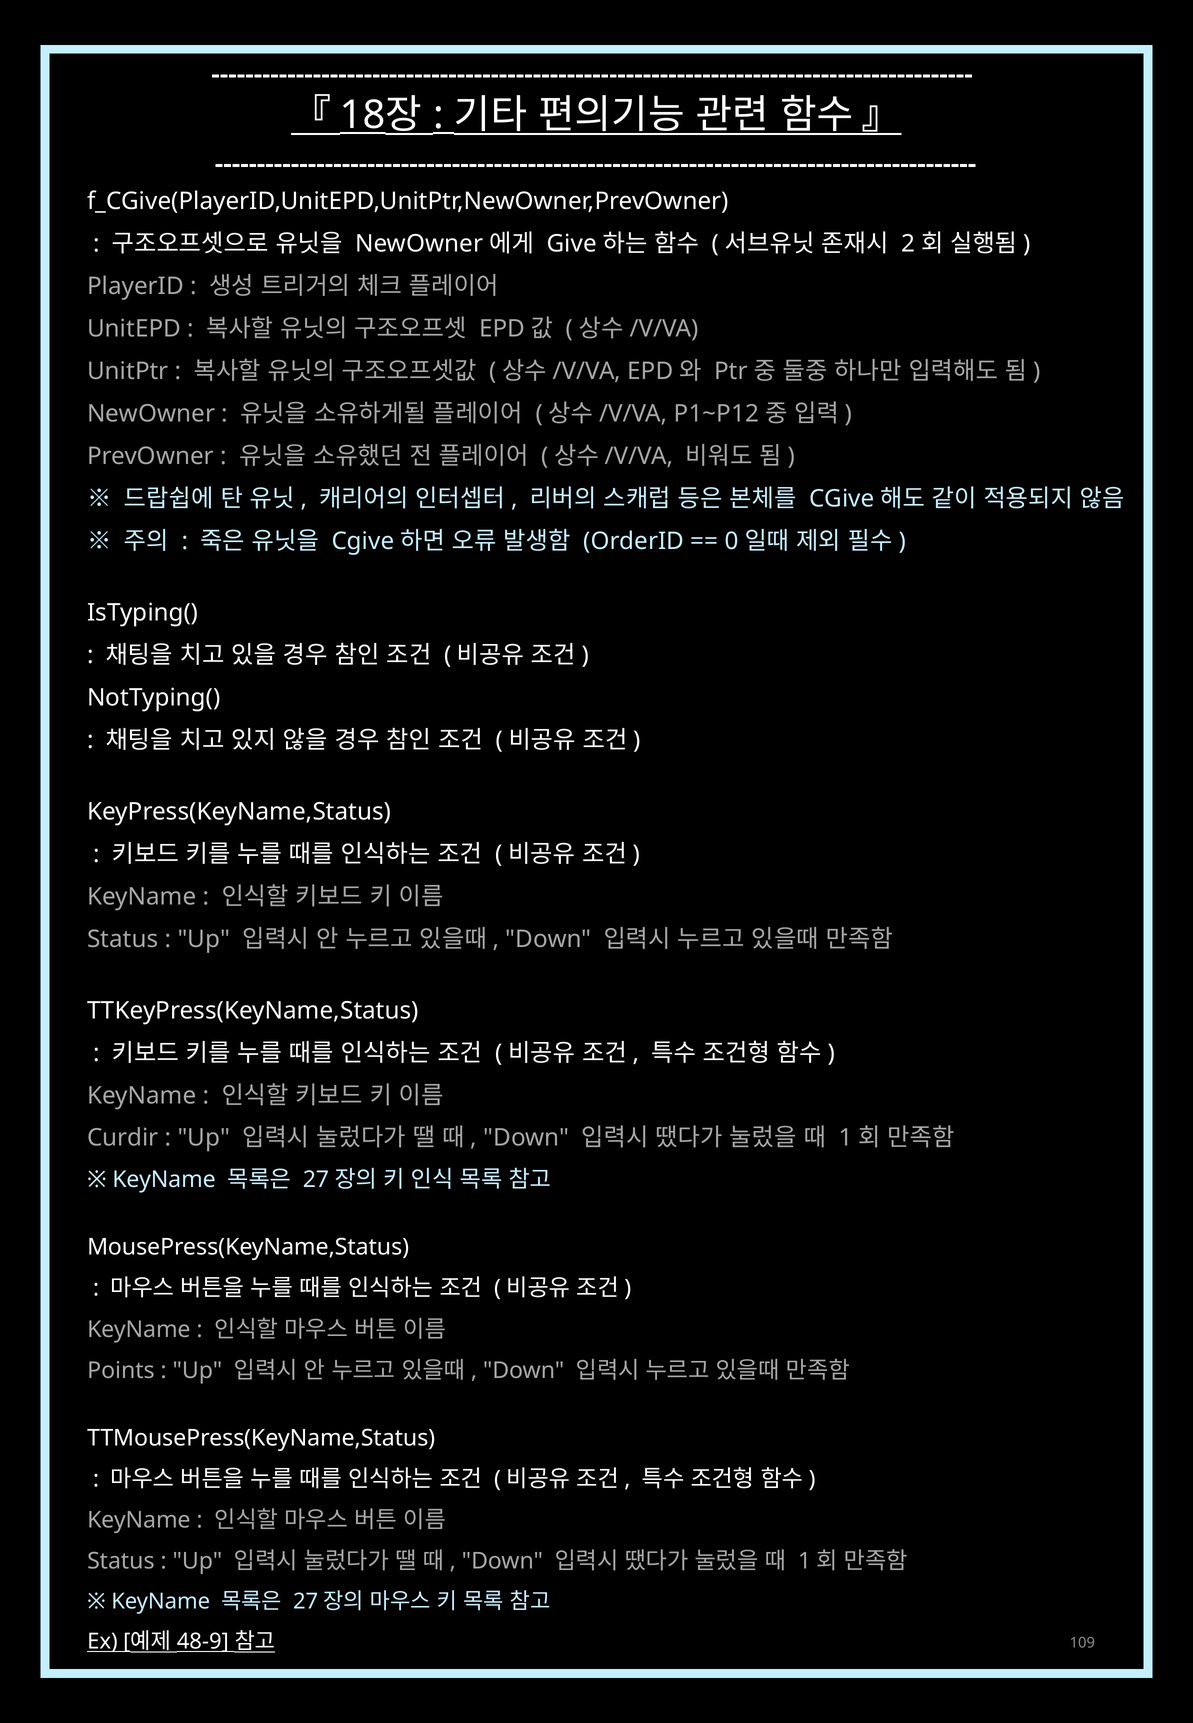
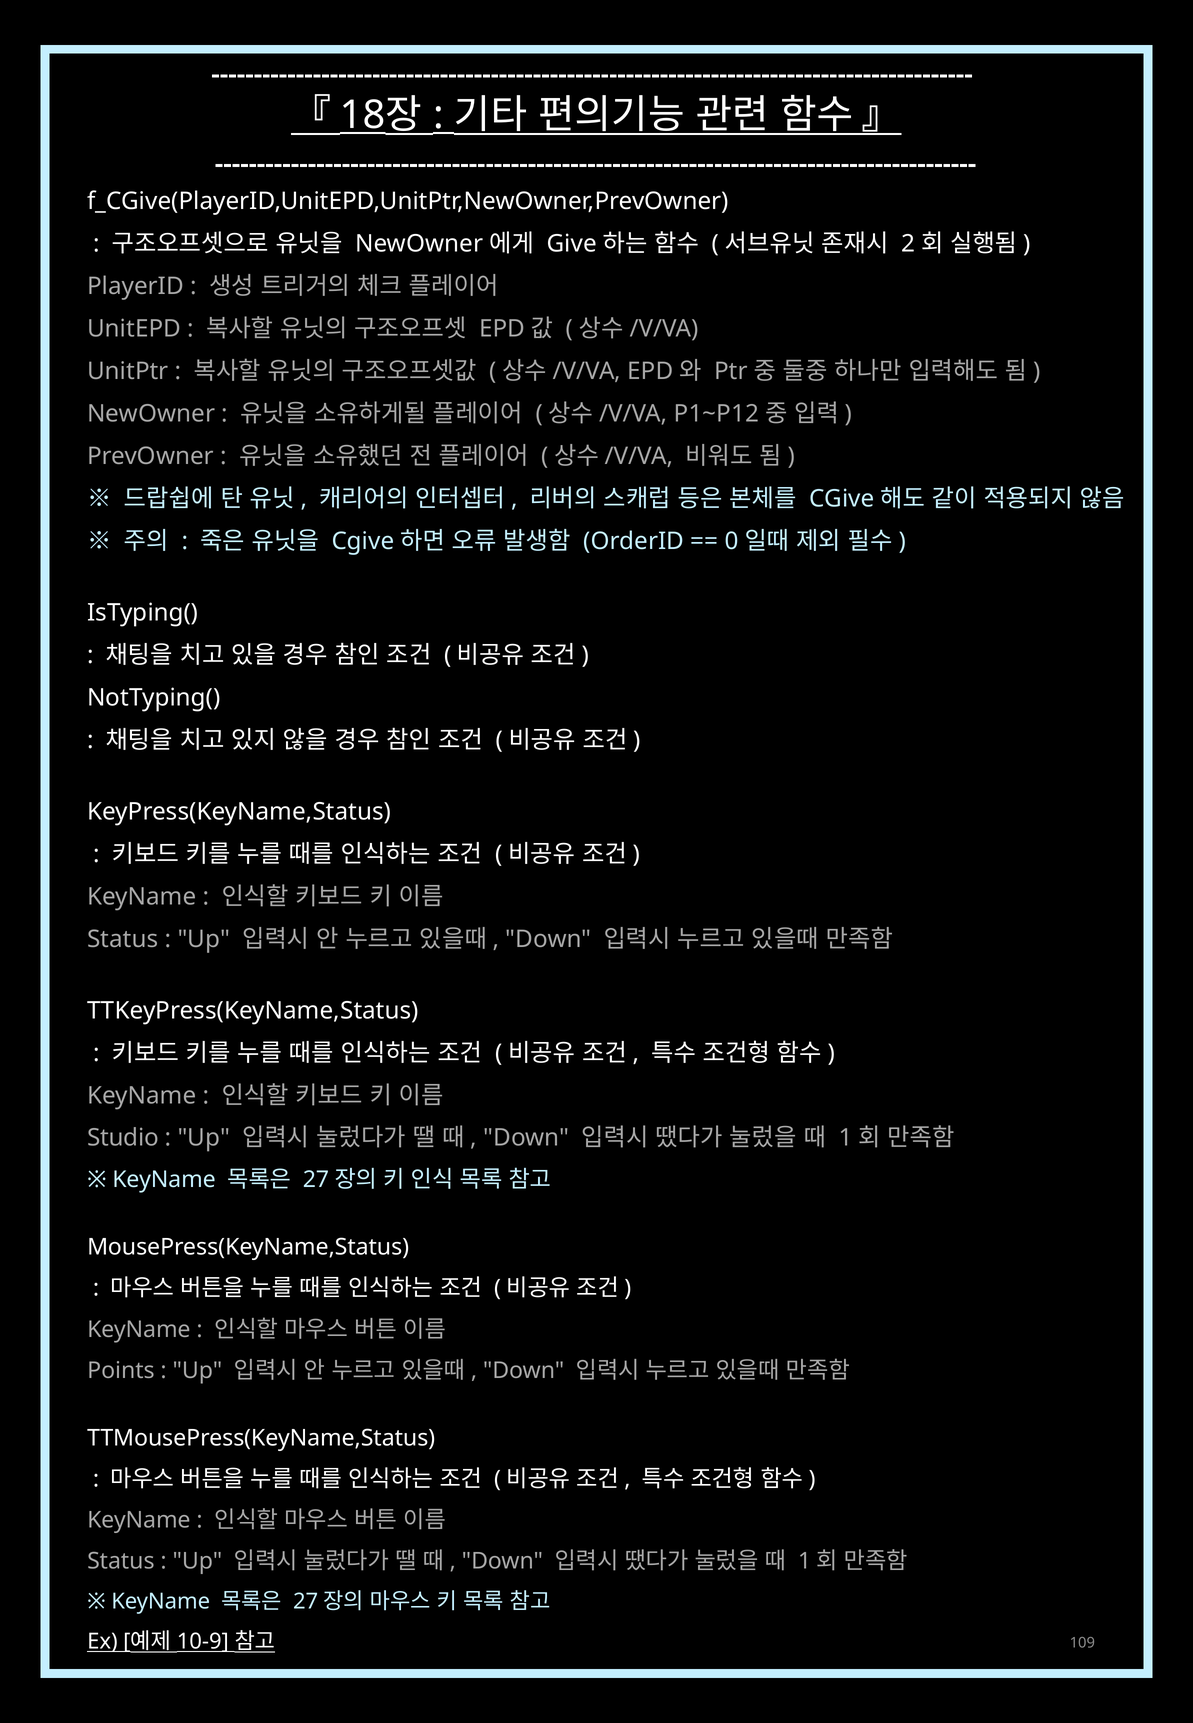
Curdir: Curdir -> Studio (123, 1138)
48-9: 48-9 -> 10-9 (203, 1642)
